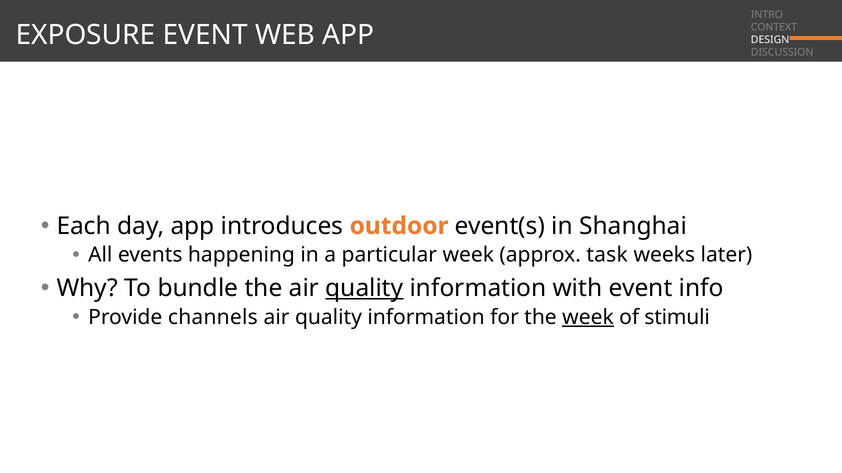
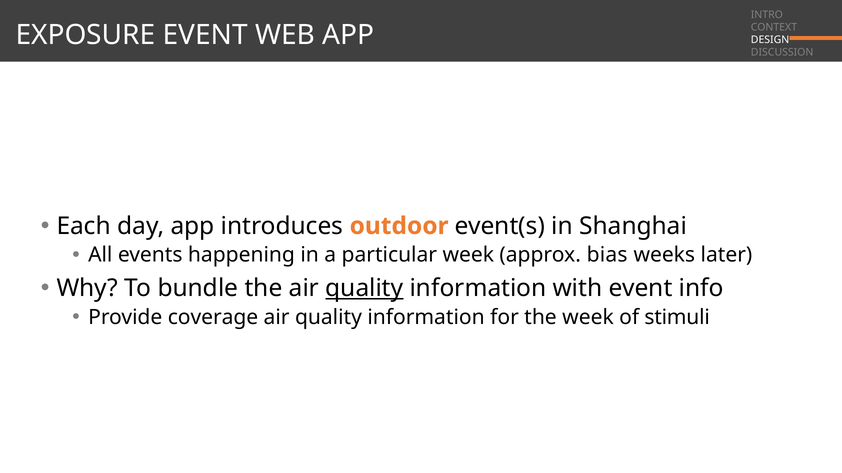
task: task -> bias (607, 255)
channels: channels -> coverage (213, 318)
week underline: present -> none (588, 318)
